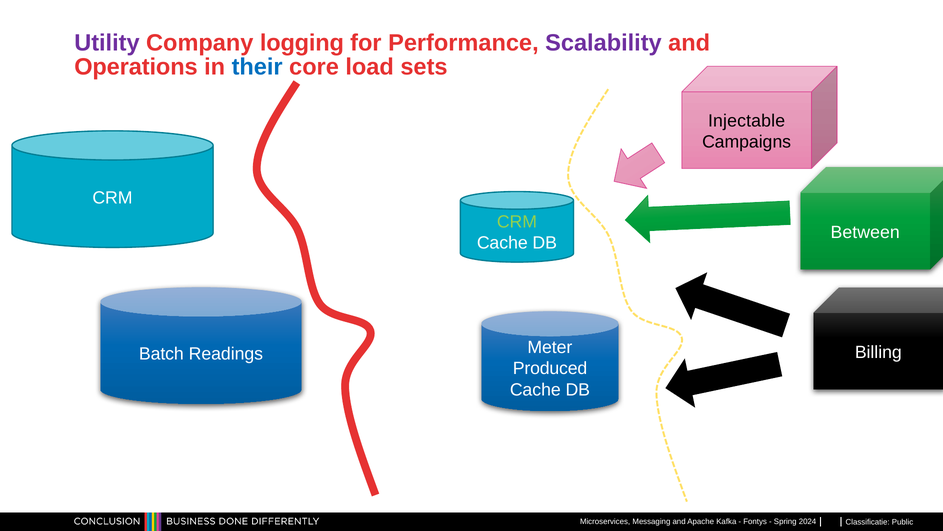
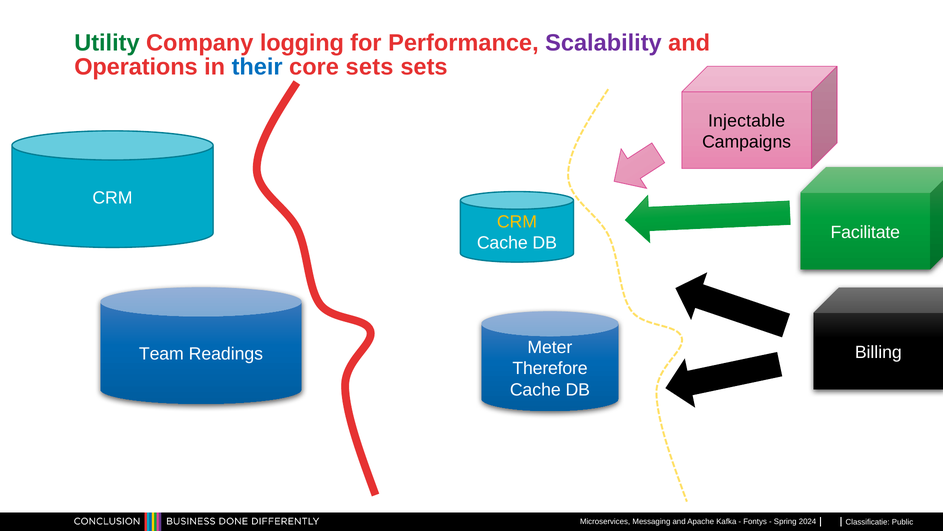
Utility colour: purple -> green (107, 43)
core load: load -> sets (370, 67)
CRM colour: light green -> yellow (517, 222)
Between: Between -> Facilitate (865, 232)
Batch: Batch -> Team (161, 354)
Produced: Produced -> Therefore (550, 368)
